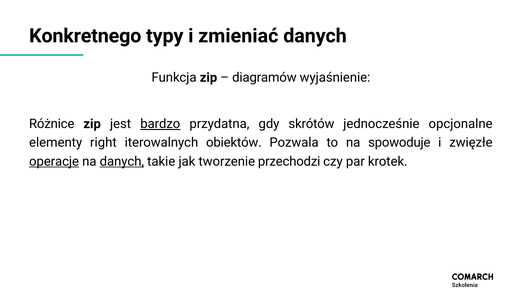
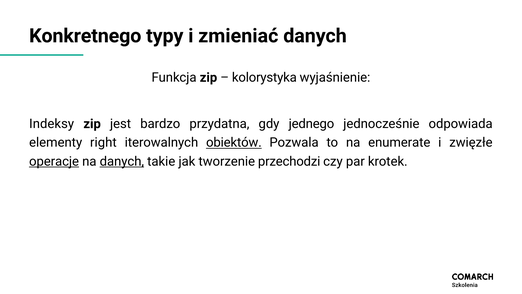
diagramów: diagramów -> kolorystyka (264, 77)
Różnice: Różnice -> Indeksy (52, 124)
bardzo underline: present -> none (160, 124)
skrótów: skrótów -> jednego (311, 124)
opcjonalne: opcjonalne -> odpowiada (461, 124)
obiektów underline: none -> present (234, 142)
spowoduje: spowoduje -> enumerate (399, 142)
